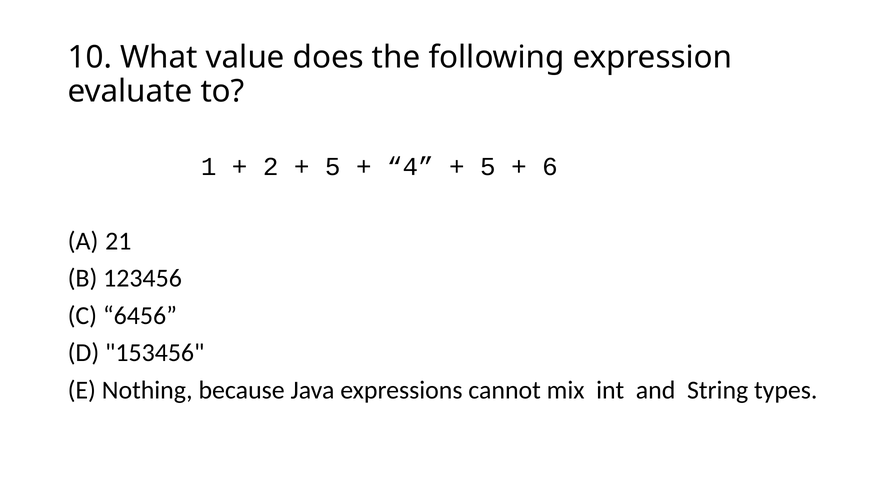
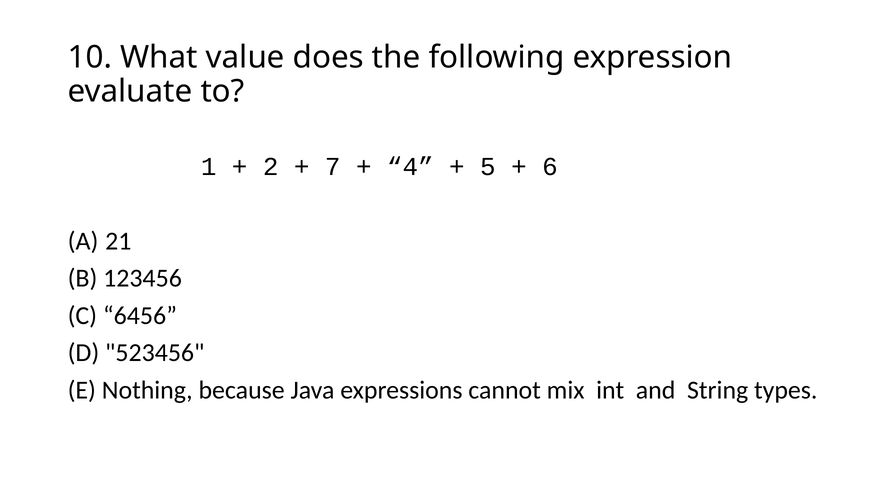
5: 5 -> 7 (333, 167)
153456: 153456 -> 523456 (155, 353)
